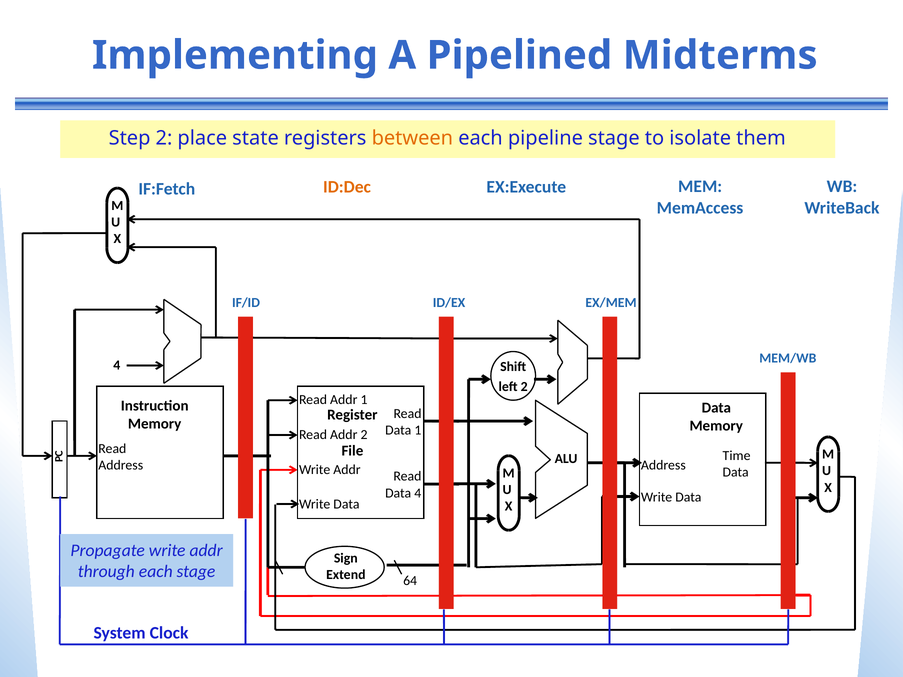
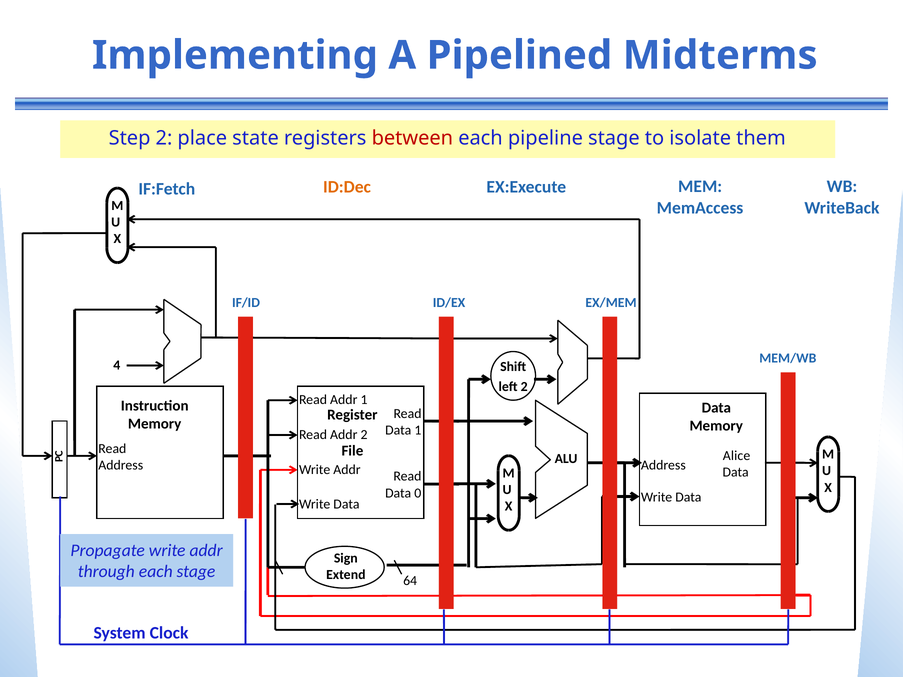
between colour: orange -> red (412, 138)
Time: Time -> Alice (737, 456)
Data 4: 4 -> 0 (418, 493)
